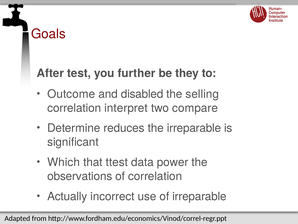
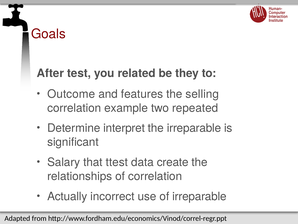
further: further -> related (137, 73)
disabled: disabled -> features (142, 94)
interpret: interpret -> example (126, 108)
compare: compare -> repeated (195, 108)
reduces: reduces -> interpret (124, 128)
Which: Which -> Salary (64, 162)
power: power -> create (173, 162)
observations: observations -> relationships (80, 176)
